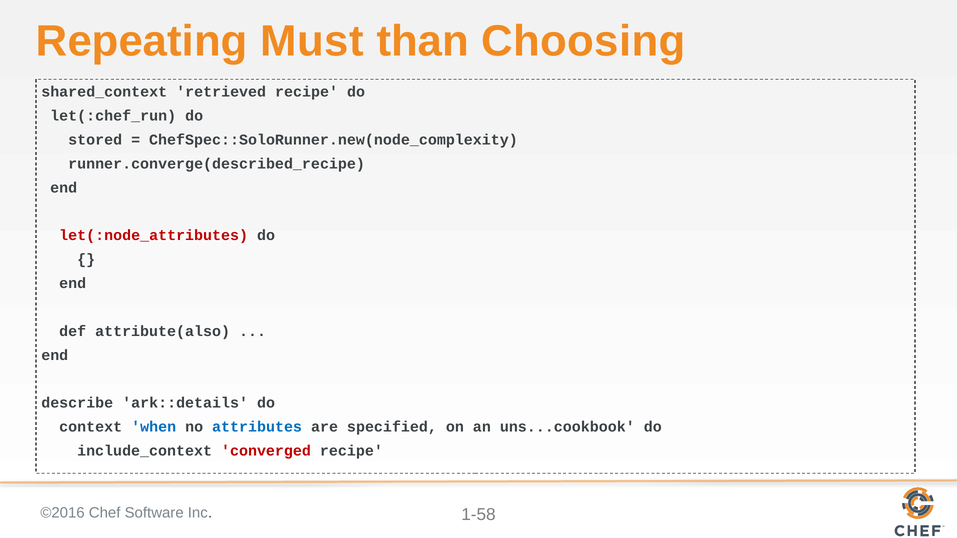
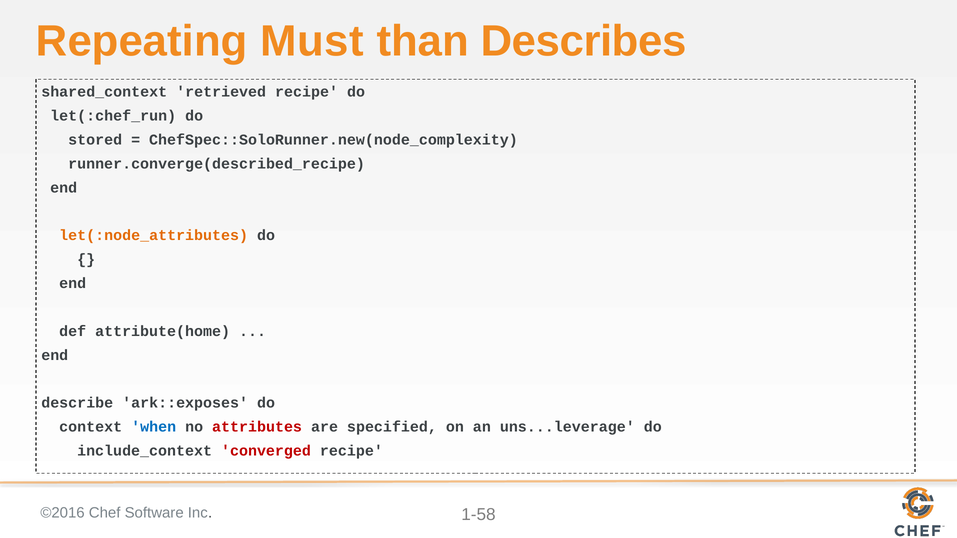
Choosing: Choosing -> Describes (584, 41)
let(:node_attributes colour: red -> orange (154, 236)
attribute(also: attribute(also -> attribute(home (163, 331)
ark::details: ark::details -> ark::exposes (185, 403)
attributes colour: blue -> red (257, 427)
uns...cookbook: uns...cookbook -> uns...leverage (567, 427)
